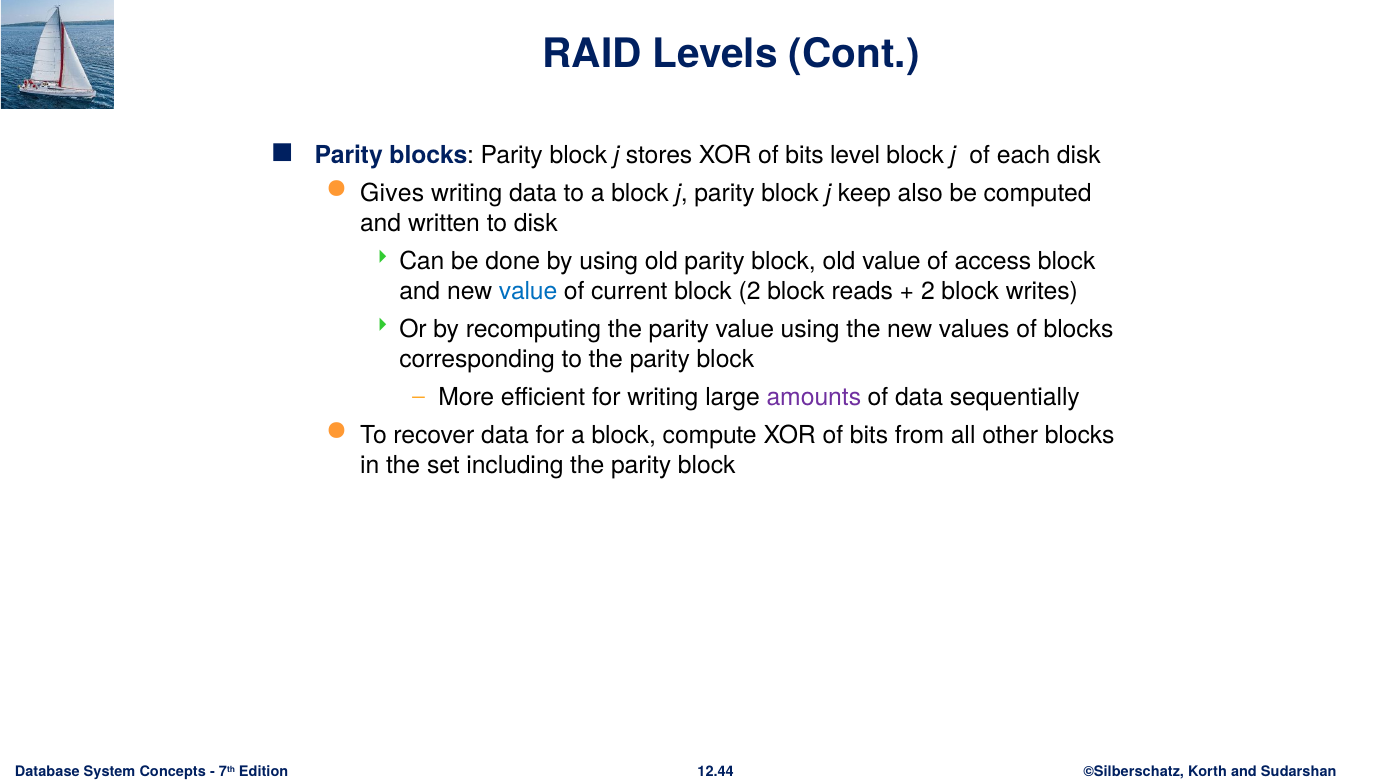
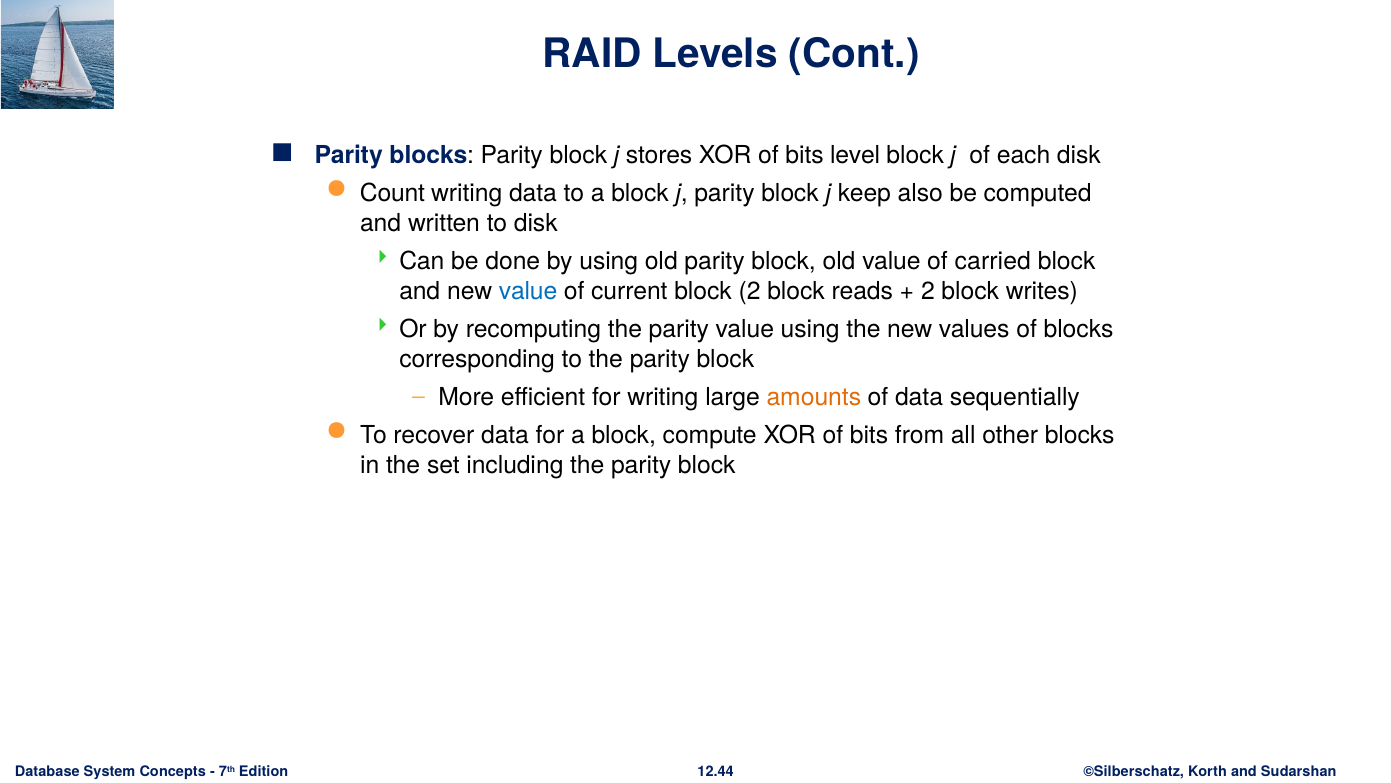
Gives: Gives -> Count (392, 194)
access: access -> carried (993, 261)
amounts colour: purple -> orange (814, 397)
